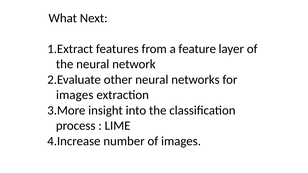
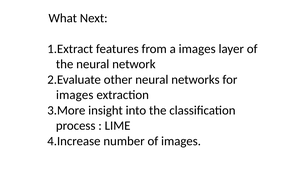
a feature: feature -> images (197, 49)
